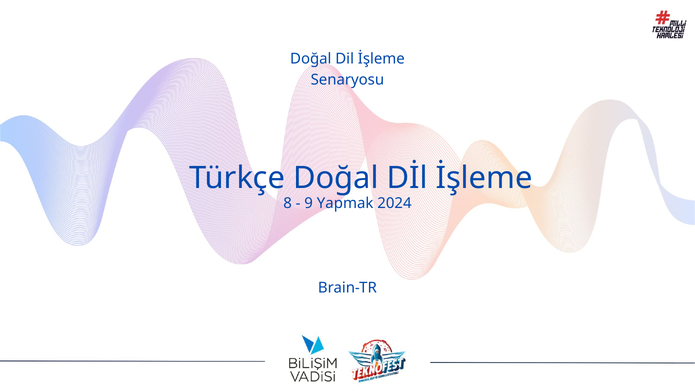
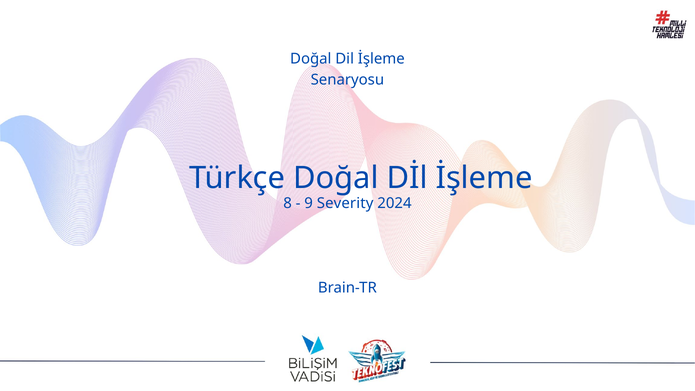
Yapmak: Yapmak -> Severity (345, 203)
